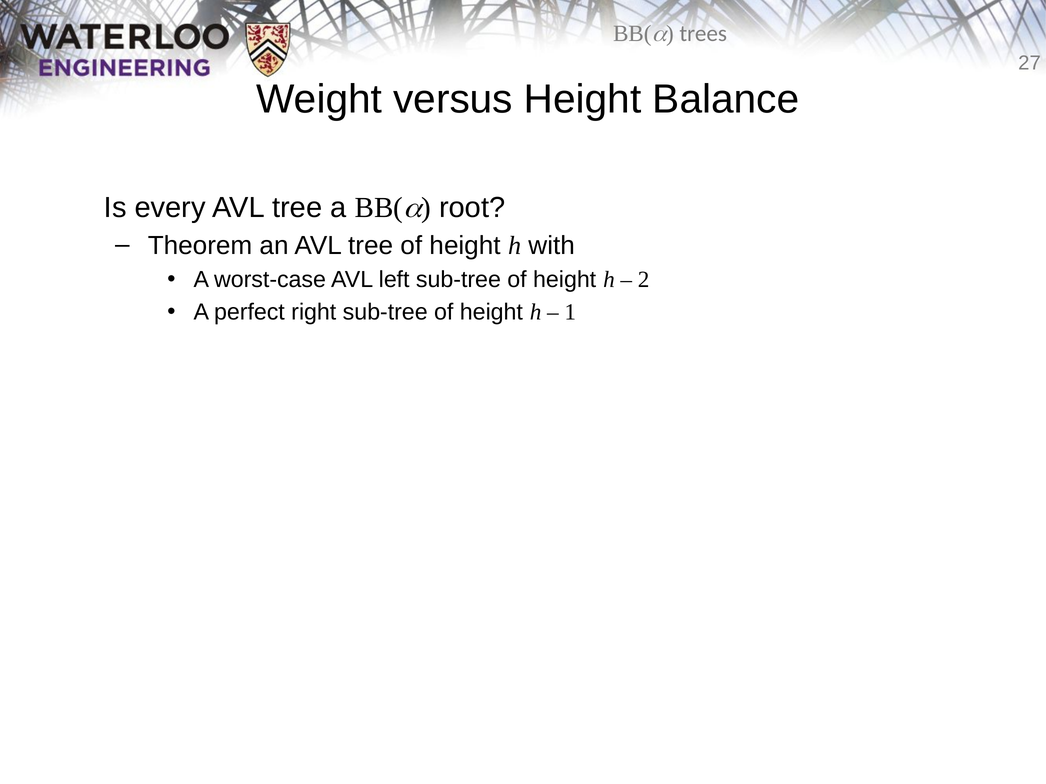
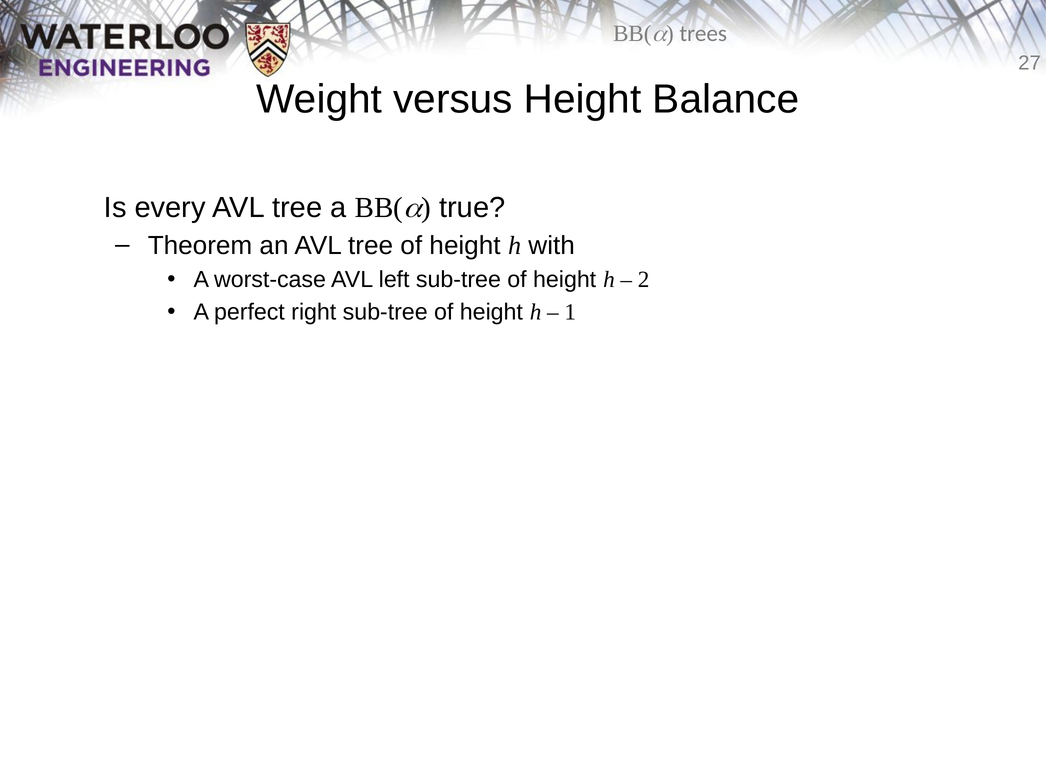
root: root -> true (472, 208)
